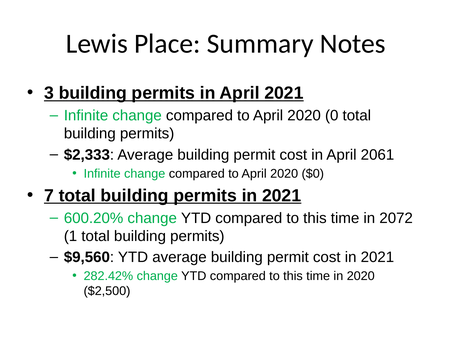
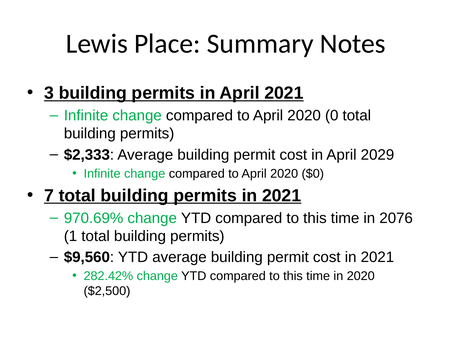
2061: 2061 -> 2029 (377, 155)
600.20%: 600.20% -> 970.69% (94, 218)
2072: 2072 -> 2076 (396, 218)
